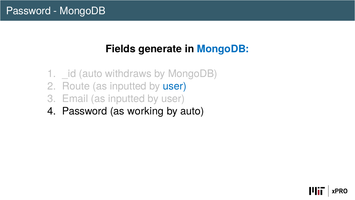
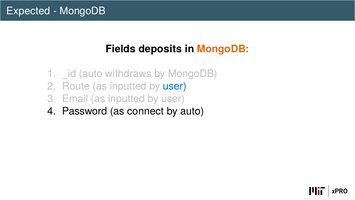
Password: Password -> Expected (28, 11)
generate: generate -> deposits (160, 49)
MongoDB colour: blue -> orange (223, 49)
working: working -> connect (146, 111)
